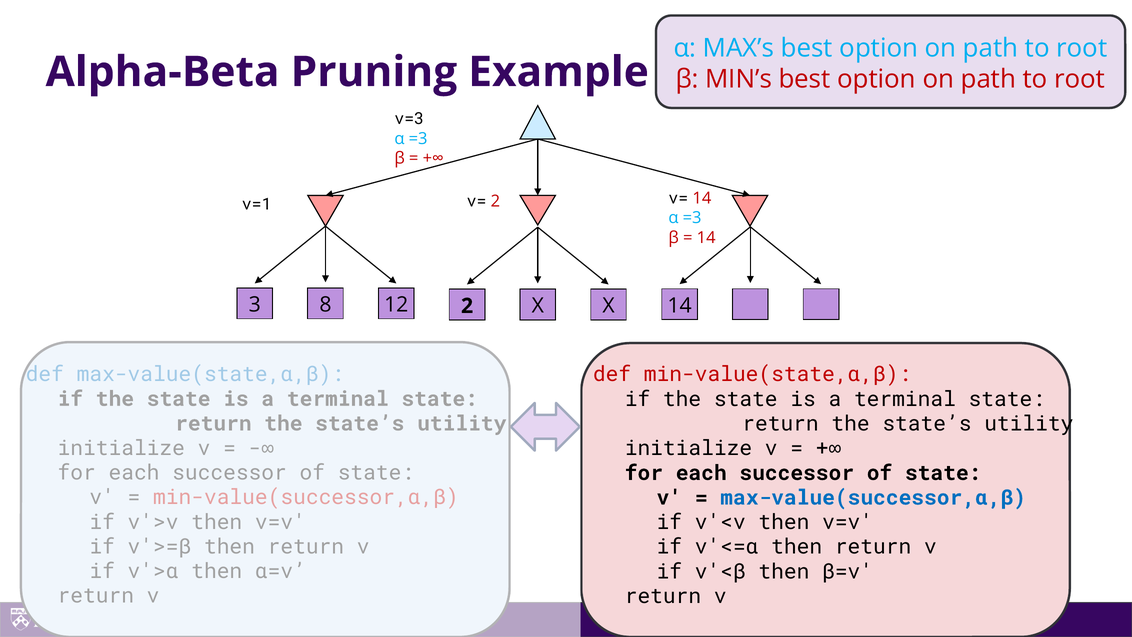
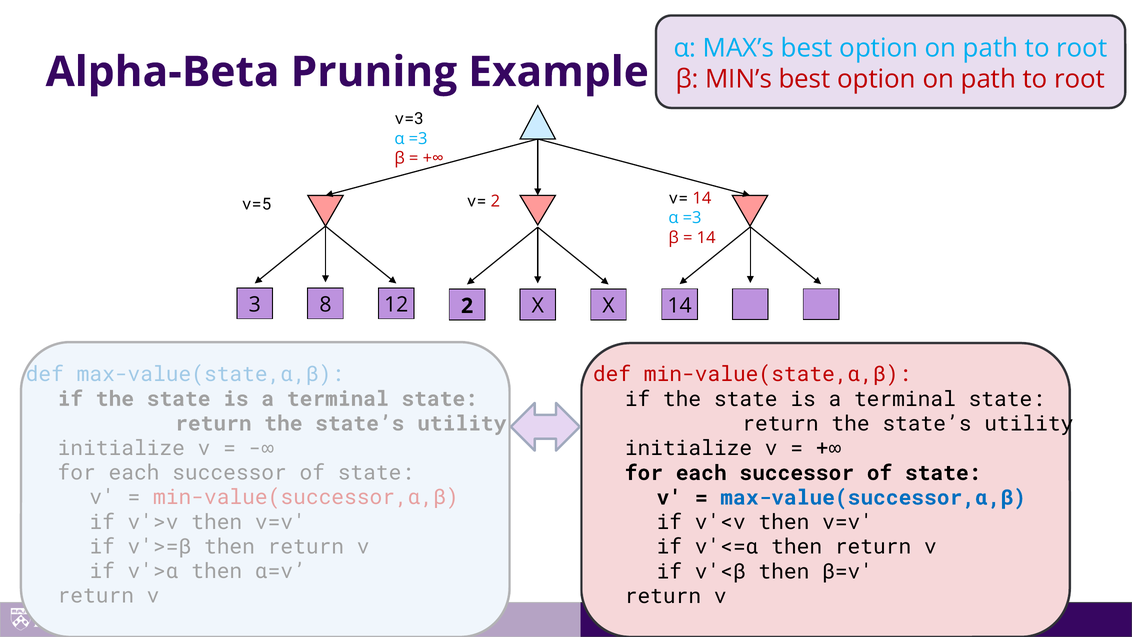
v=1: v=1 -> v=5 (257, 204)
